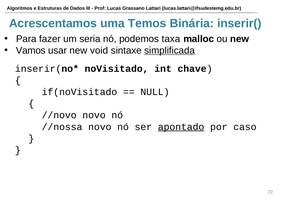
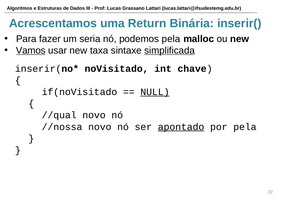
Temos: Temos -> Return (147, 23)
podemos taxa: taxa -> pela (171, 39)
Vamos underline: none -> present (31, 50)
void: void -> taxa (99, 50)
NULL underline: none -> present (155, 92)
//novo: //novo -> //qual (59, 115)
por caso: caso -> pela (245, 127)
